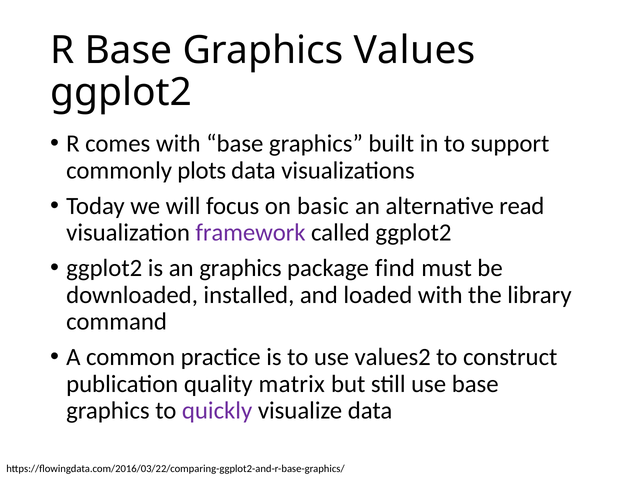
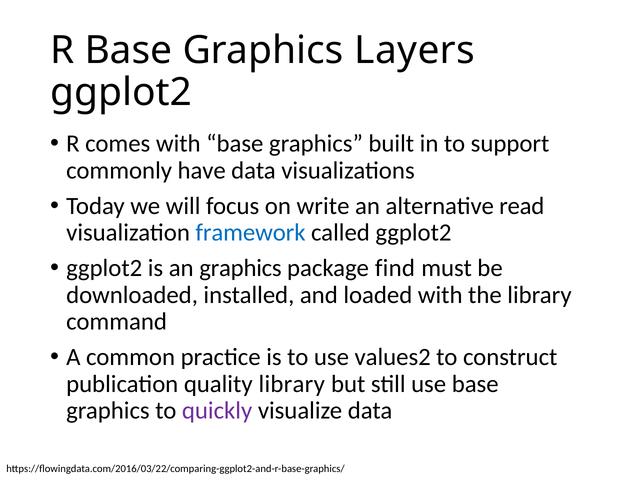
Values: Values -> Layers (415, 50)
plots: plots -> have (202, 171)
basic: basic -> write (323, 206)
framework colour: purple -> blue (251, 233)
quality matrix: matrix -> library (292, 384)
